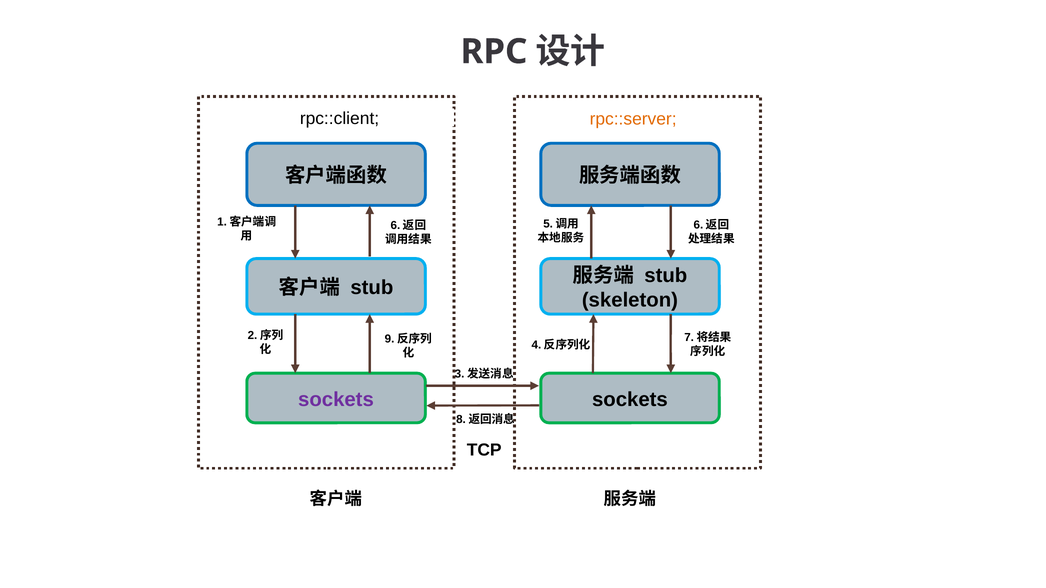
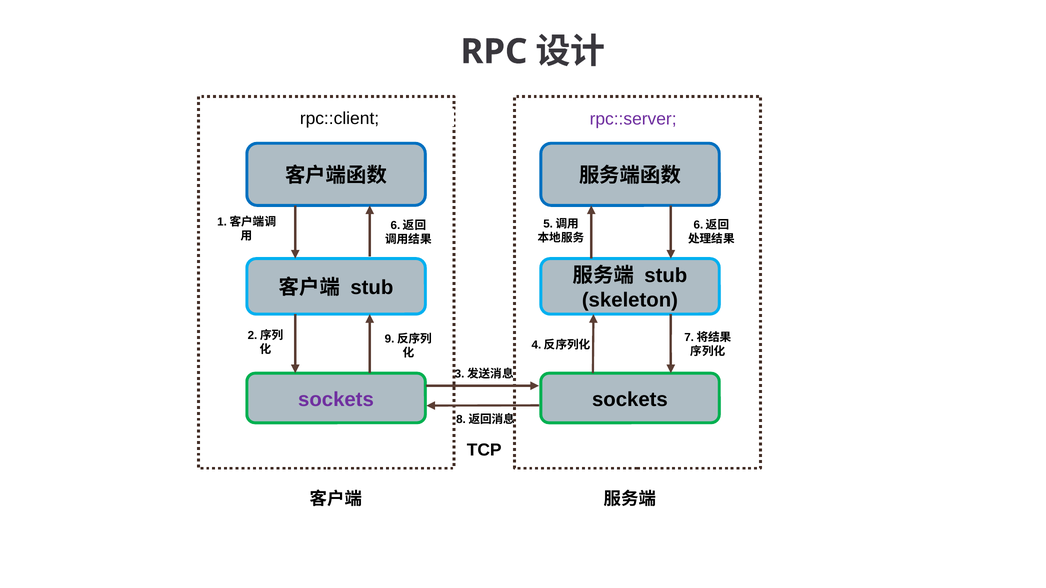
rpc::server colour: orange -> purple (633, 119)
